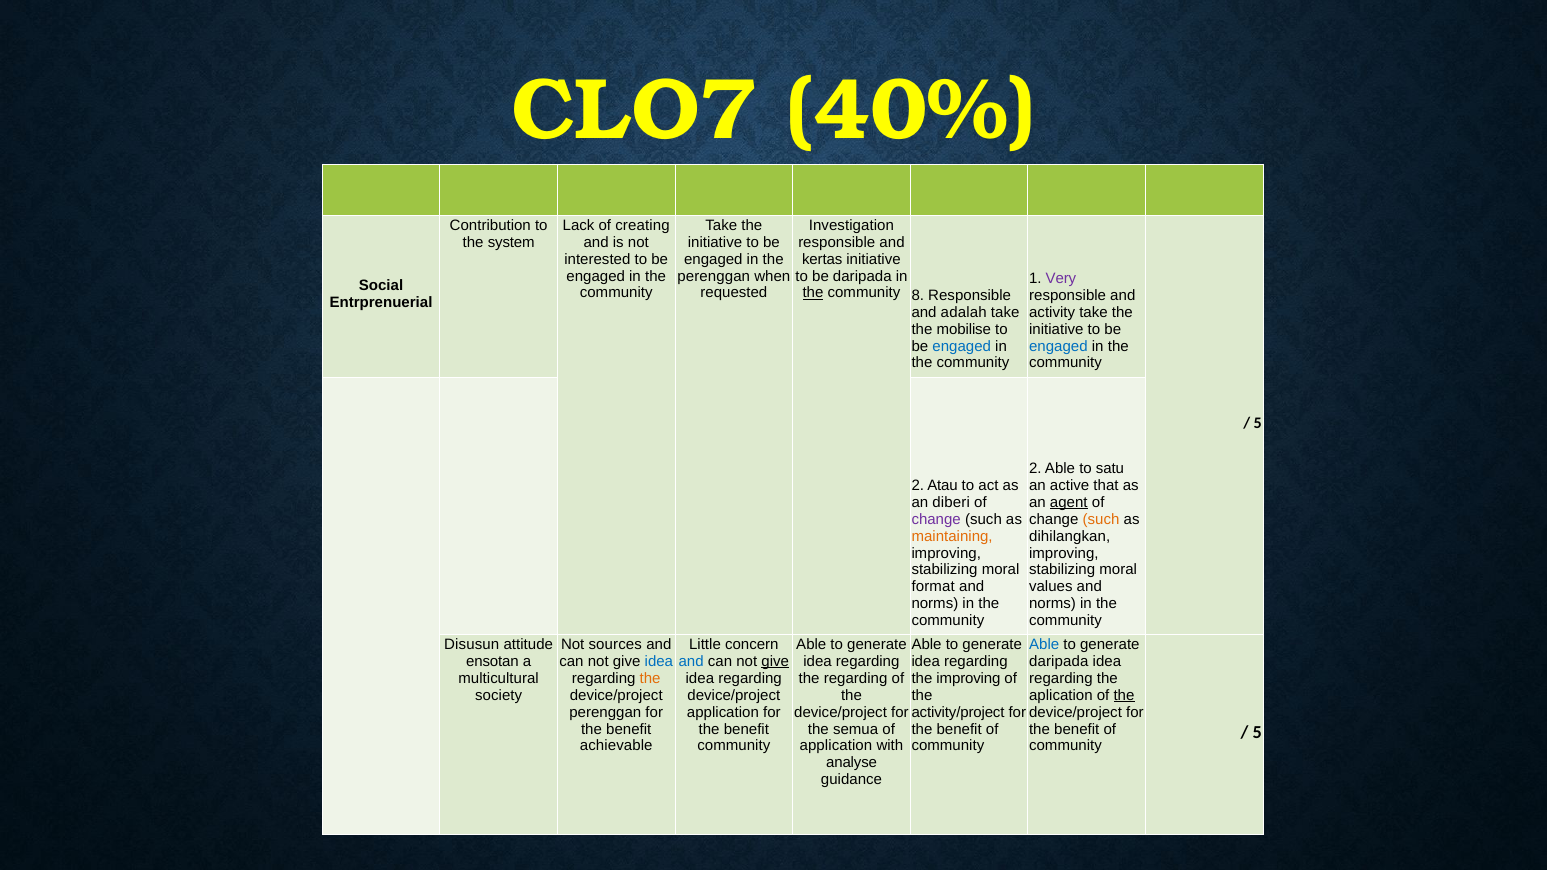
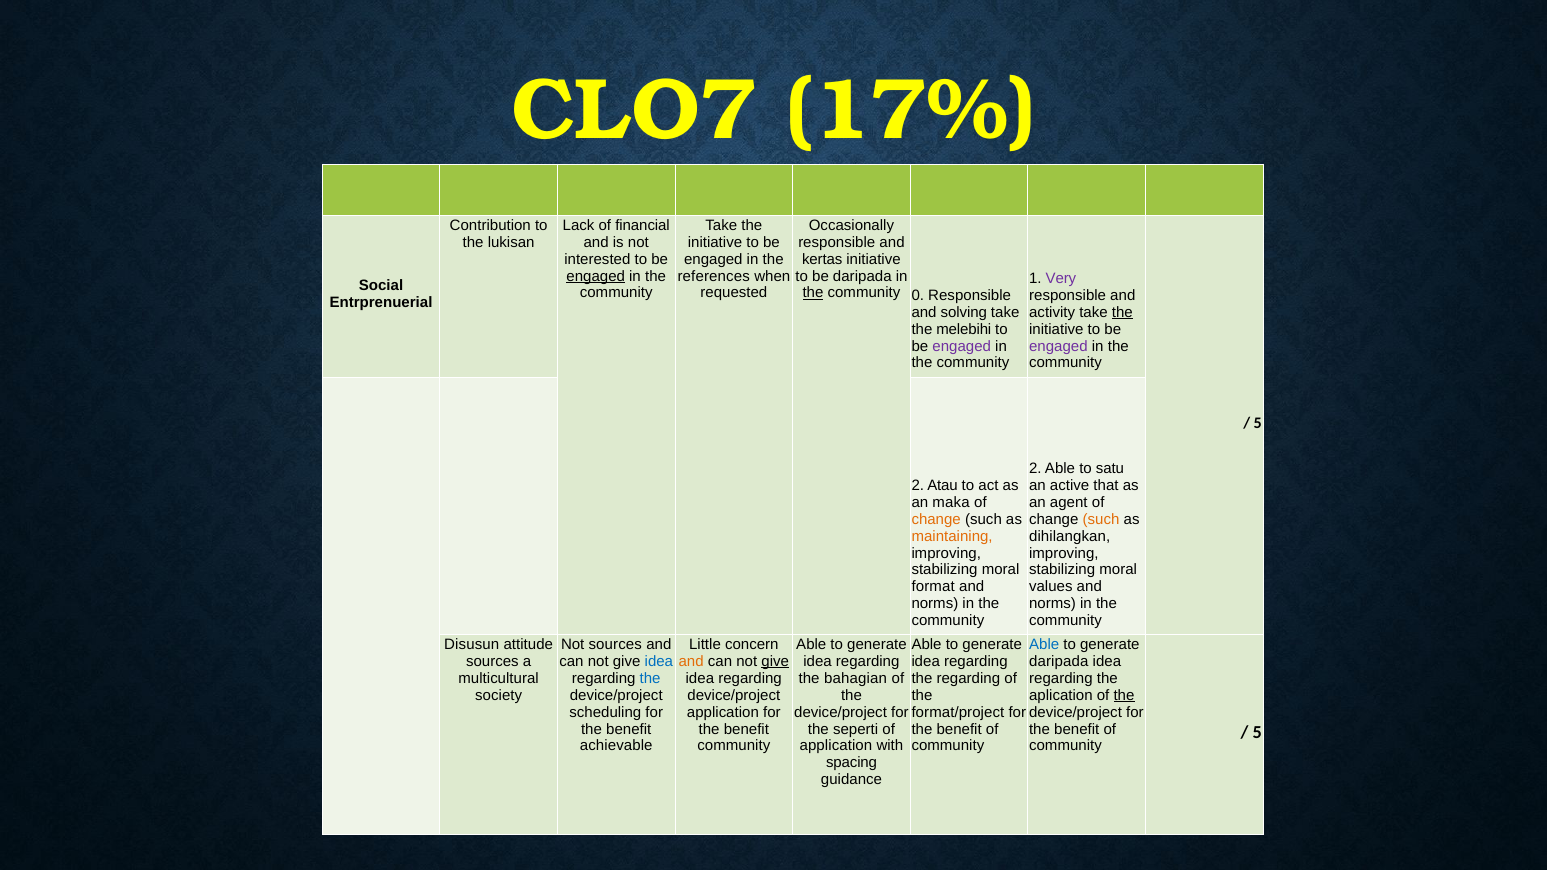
40%: 40% -> 17% (911, 110)
creating: creating -> financial (643, 225)
Investigation: Investigation -> Occasionally (851, 225)
system: system -> lukisan (511, 242)
engaged underline: none -> present (596, 276)
perenggan: perenggan -> references (714, 276)
8: 8 -> 0 (918, 295)
adalah: adalah -> solving (964, 312)
the underline: none -> present (1122, 312)
mobilise: mobilise -> melebihi (964, 329)
engaged colour: blue -> purple (962, 346)
engaged colour: blue -> purple (1058, 346)
diberi: diberi -> maka (951, 503)
agent underline: present -> none (1069, 503)
change colour: purple -> orange (936, 519)
ensotan: ensotan -> sources (492, 662)
and colour: blue -> orange (691, 662)
the colour: orange -> blue (650, 679)
the regarding: regarding -> bahagian (856, 679)
the improving: improving -> regarding (968, 679)
perenggan: perenggan -> scheduling (605, 712)
activity/project: activity/project -> format/project (958, 712)
semua: semua -> seperti (856, 729)
analyse: analyse -> spacing (852, 763)
